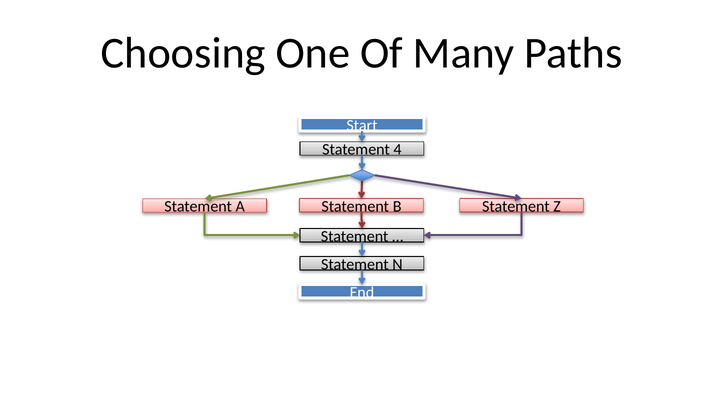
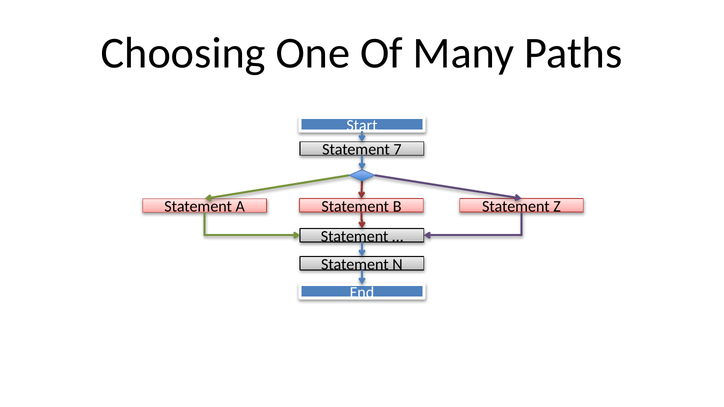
4: 4 -> 7 (398, 150)
